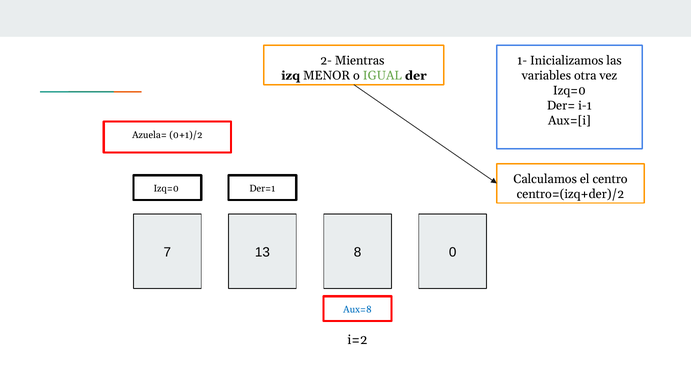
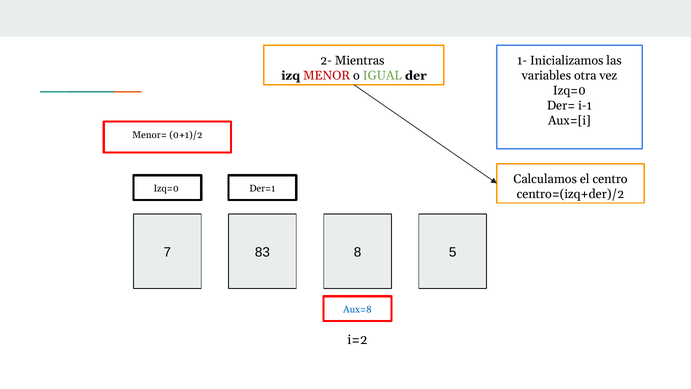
MENOR colour: black -> red (327, 76)
Azuela=: Azuela= -> Menor= (150, 135)
13: 13 -> 83 (262, 252)
0: 0 -> 5 (453, 252)
